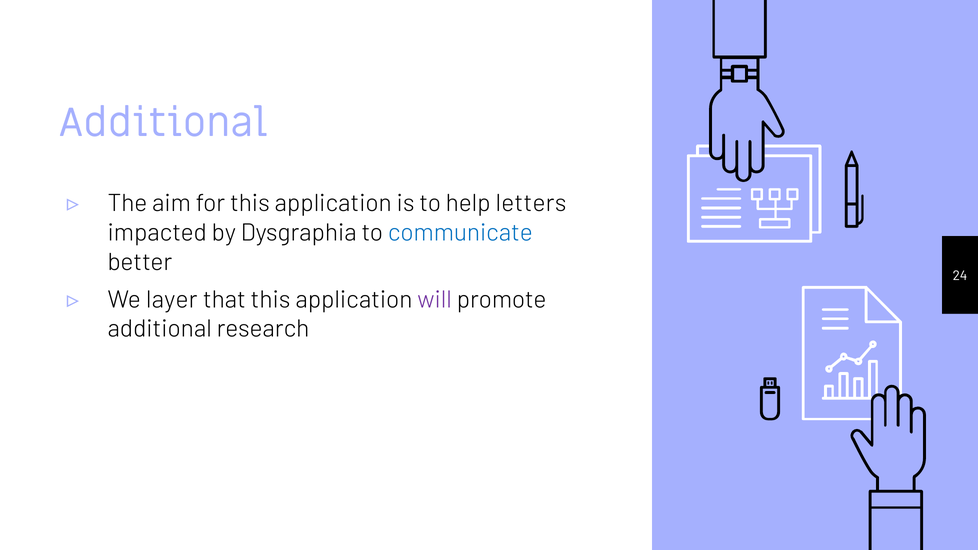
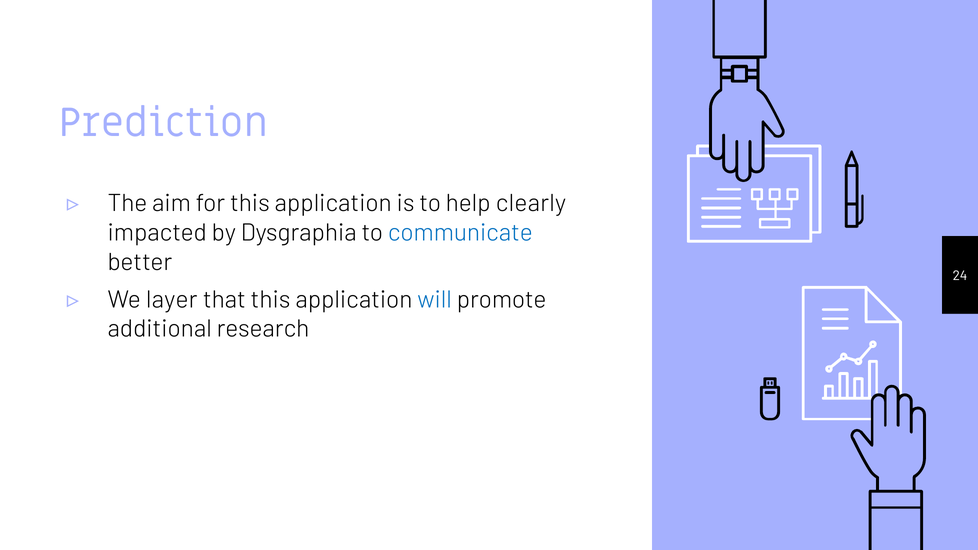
Additional: Additional -> Prediction (163, 123)
letters: letters -> clearly (531, 203)
will colour: purple -> blue (435, 300)
